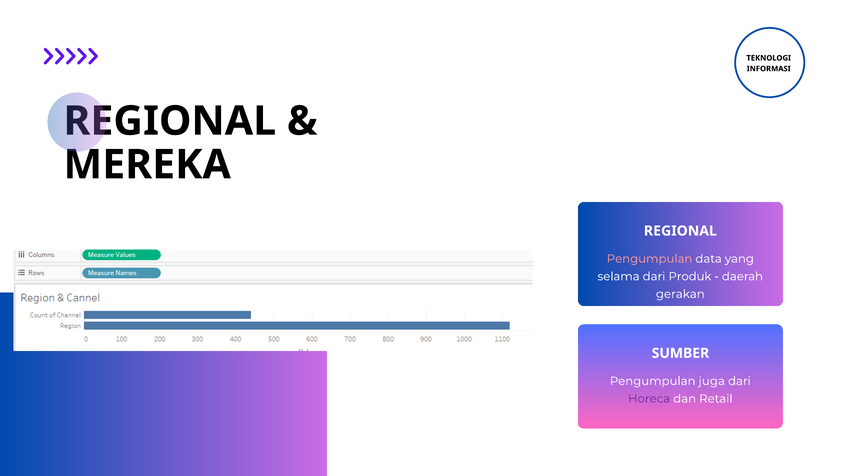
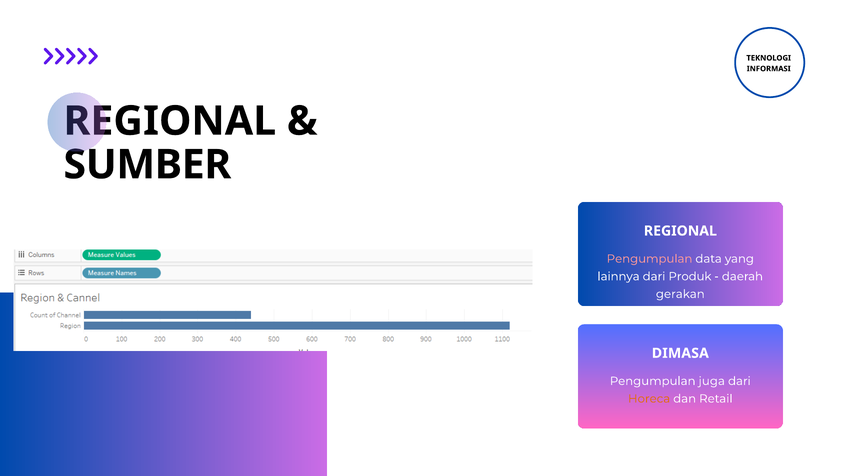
MEREKA: MEREKA -> SUMBER (147, 165)
selama: selama -> lainnya (619, 276)
SUMBER: SUMBER -> DIMASA (680, 353)
Horeca colour: purple -> orange (649, 398)
